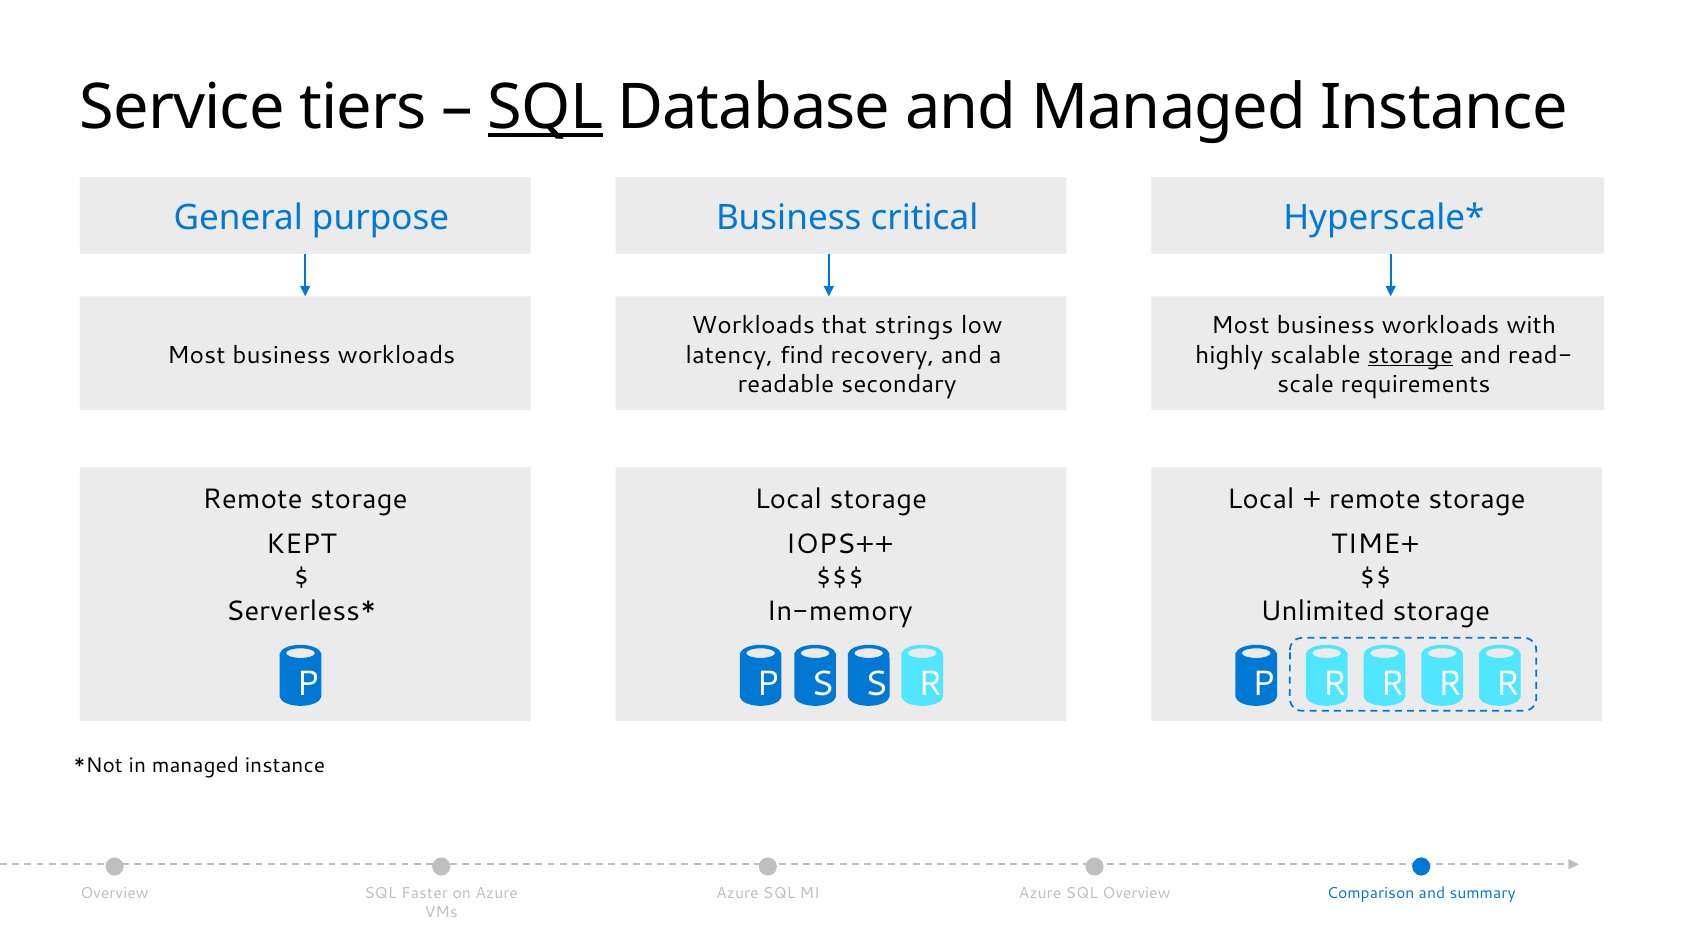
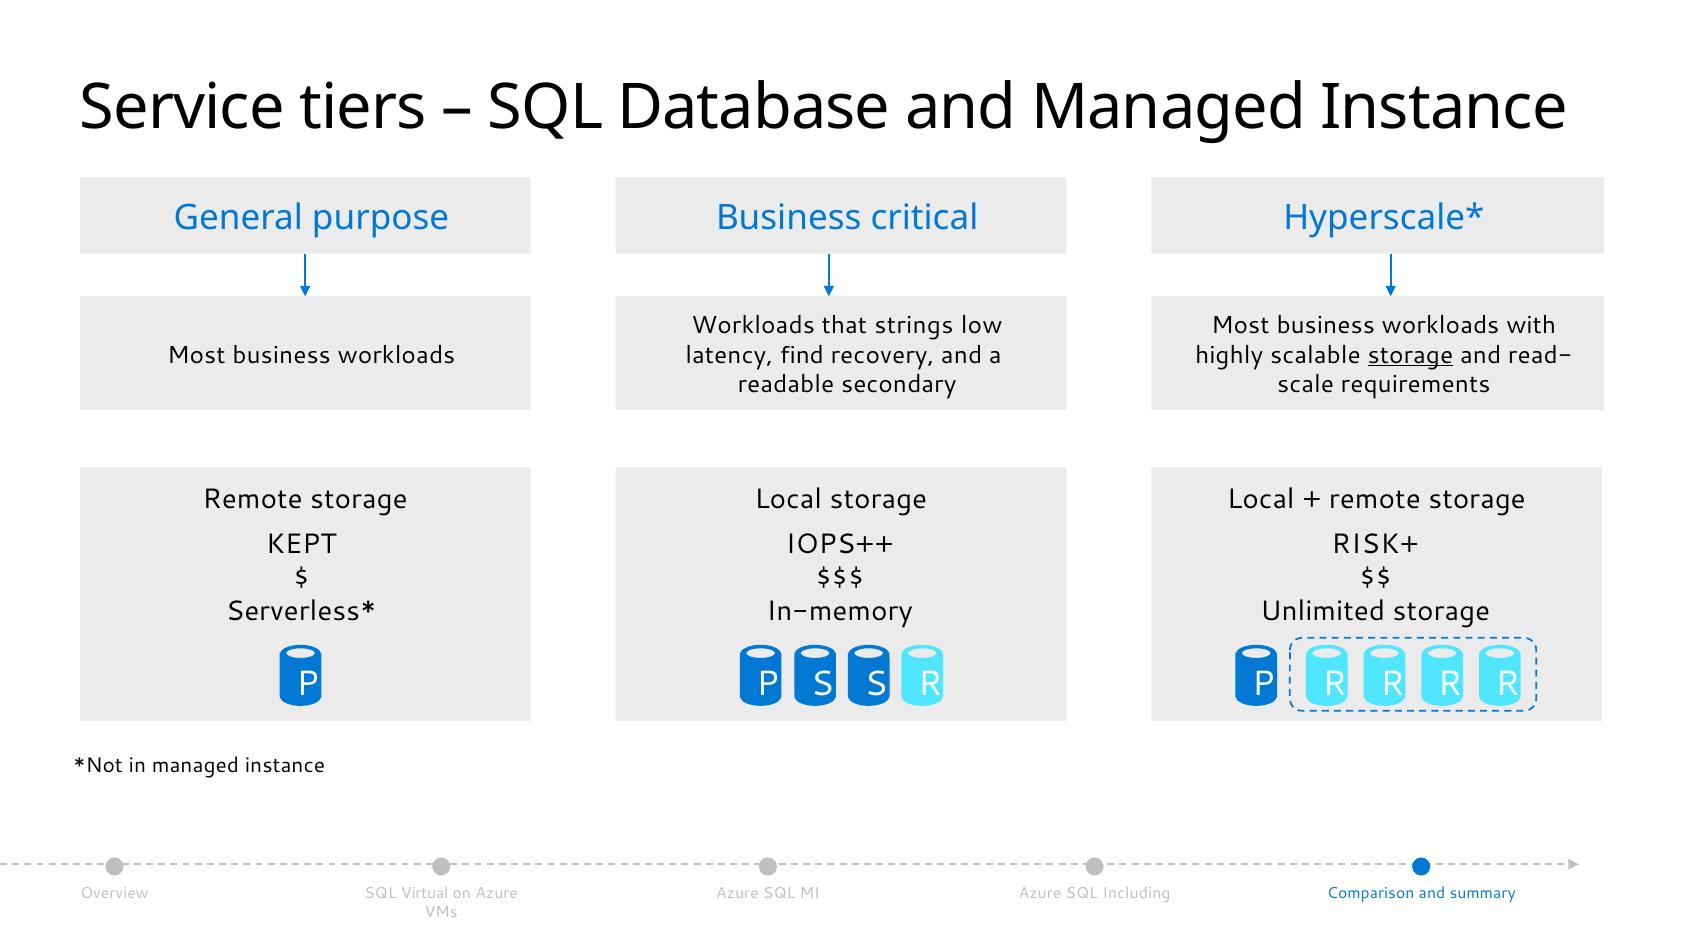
SQL underline: present -> none (545, 108)
TIME+: TIME+ -> RISK+ (1375, 544)
Faster: Faster -> Virtual (425, 894)
SQL Overview: Overview -> Including (1136, 894)
